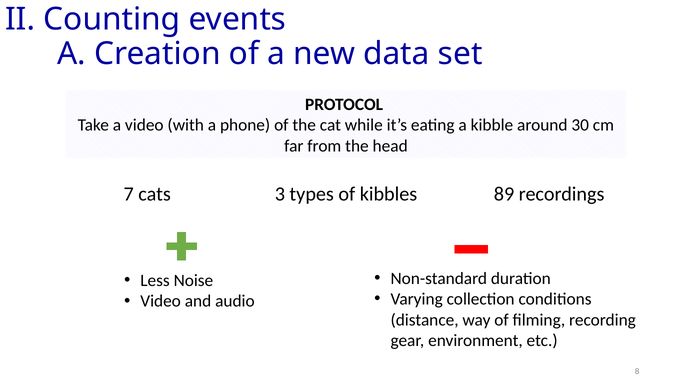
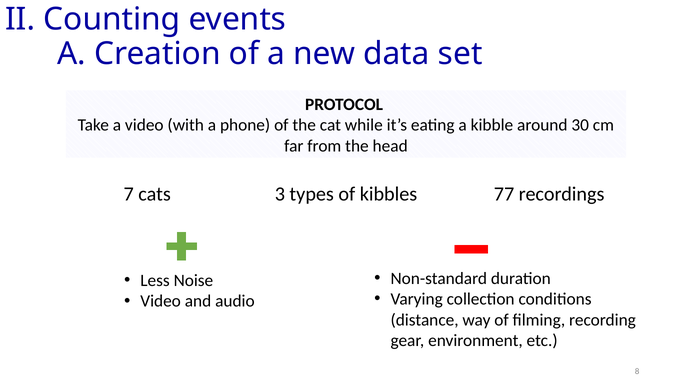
89: 89 -> 77 (504, 194)
